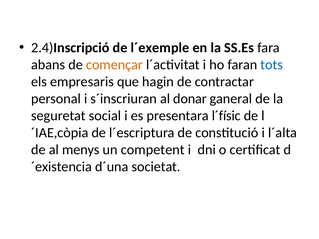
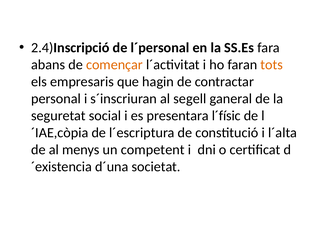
l´exemple: l´exemple -> l´personal (160, 48)
tots colour: blue -> orange (272, 65)
donar: donar -> segell (190, 99)
